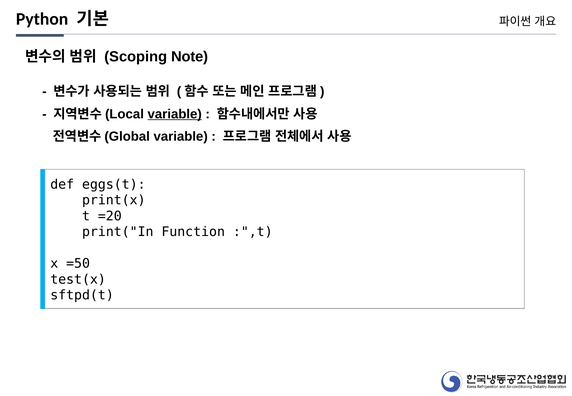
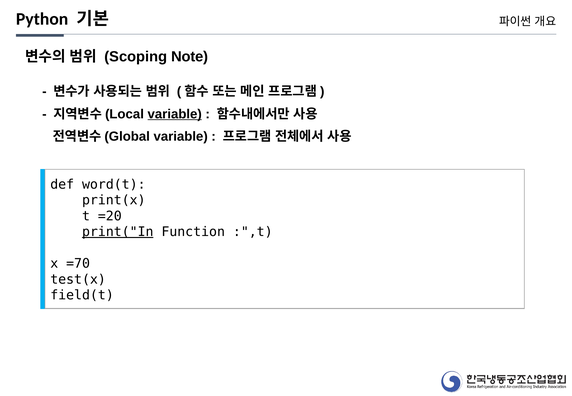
eggs(t: eggs(t -> word(t (114, 184)
print("In underline: none -> present (118, 232)
=50: =50 -> =70 (78, 264)
sftpd(t: sftpd(t -> field(t (82, 295)
